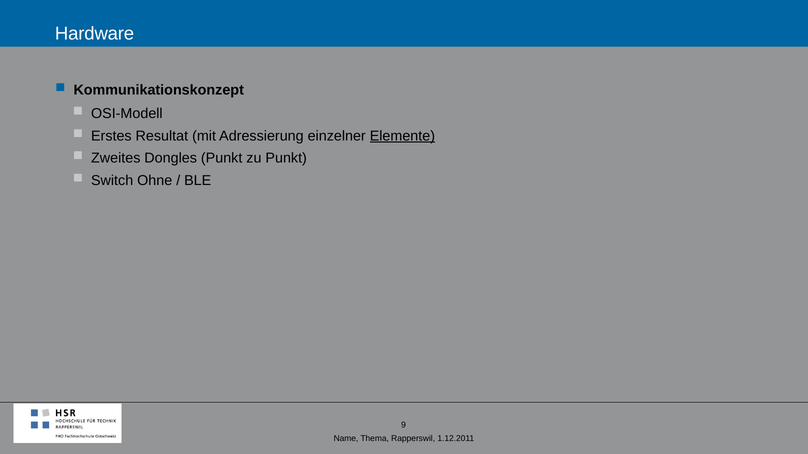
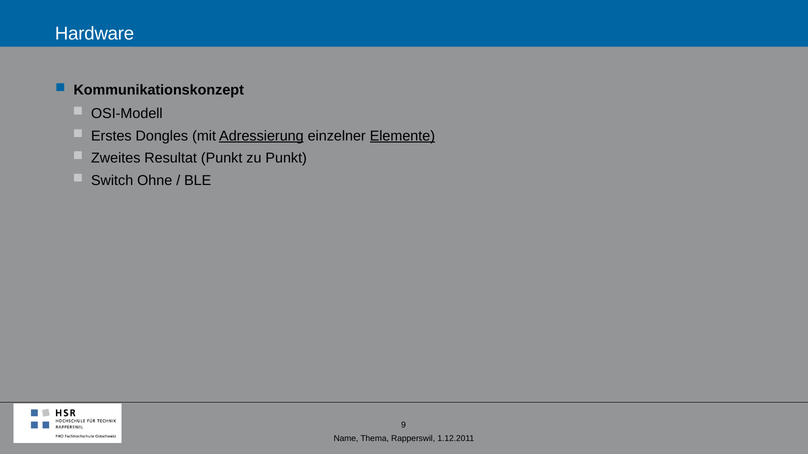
Resultat: Resultat -> Dongles (162, 136)
Adressierung underline: none -> present (261, 136)
Dongles: Dongles -> Resultat (171, 158)
